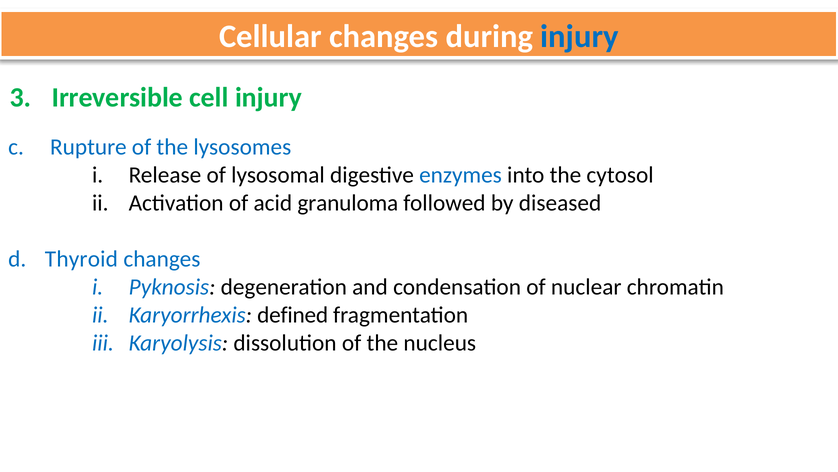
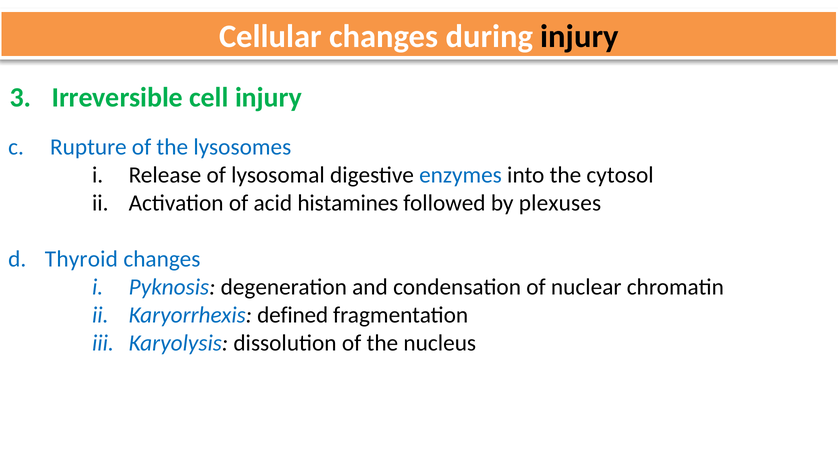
injury colour: blue -> black (579, 36)
granuloma: granuloma -> histamines (348, 203)
diseased: diseased -> plexuses (560, 203)
